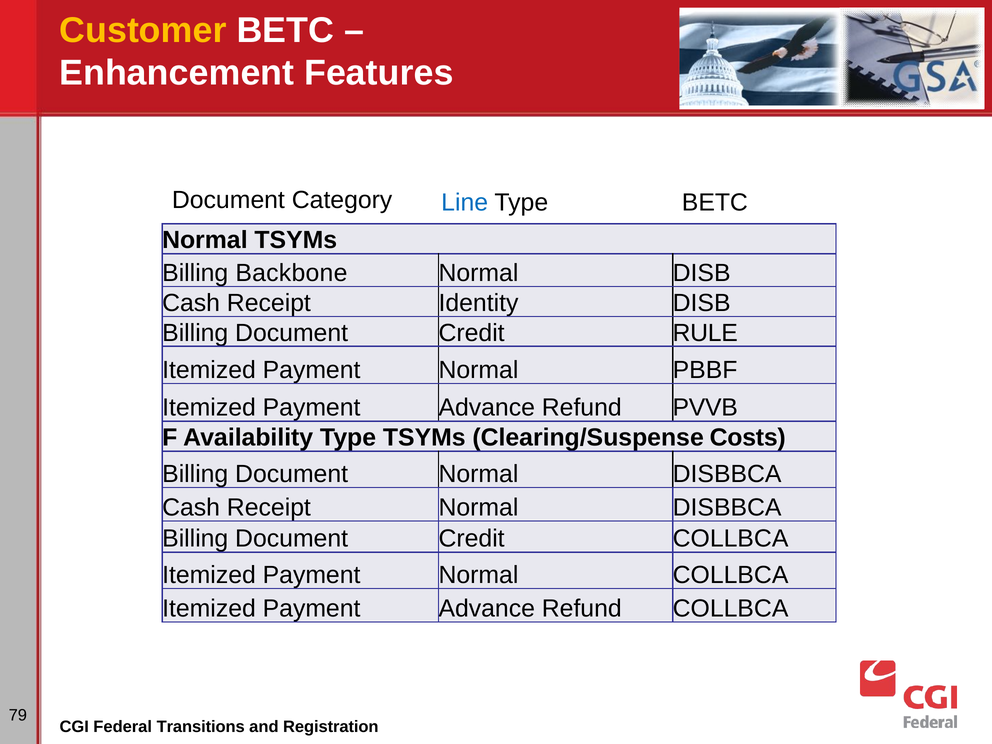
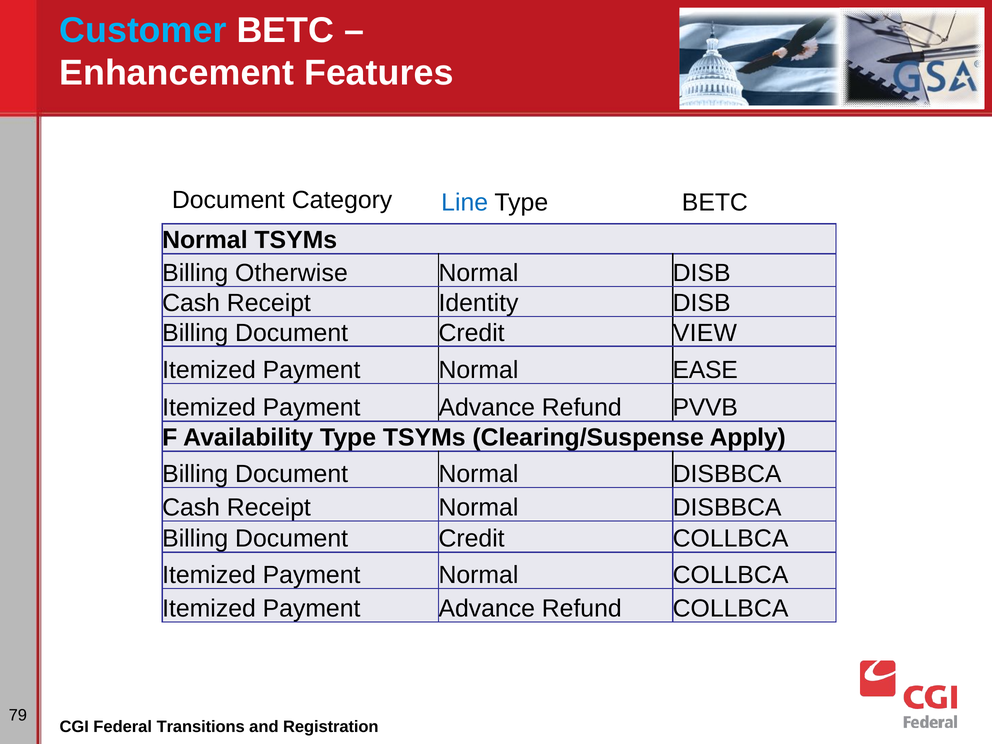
Customer colour: yellow -> light blue (143, 30)
Backbone: Backbone -> Otherwise (291, 273)
RULE: RULE -> VIEW (705, 333)
PBBF: PBBF -> EASE (705, 370)
Costs: Costs -> Apply (748, 438)
